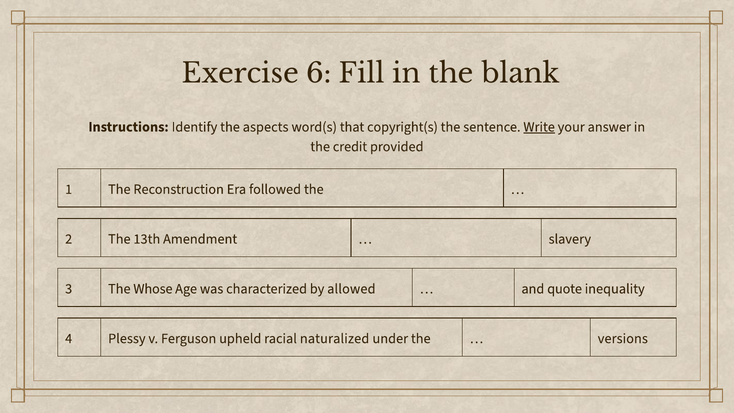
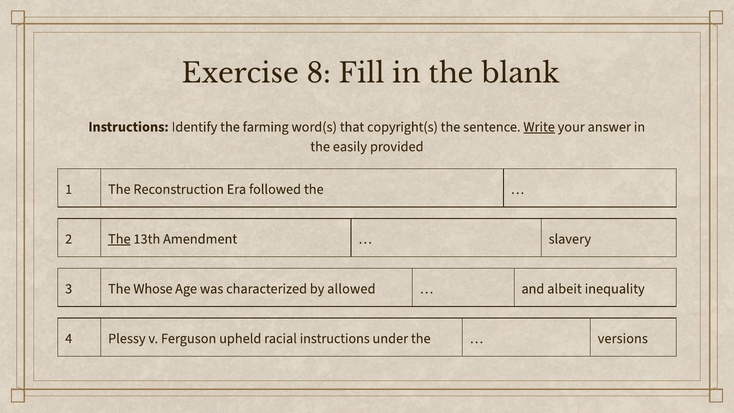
6: 6 -> 8 (319, 74)
aspects: aspects -> farming (266, 127)
credit: credit -> easily (350, 146)
The underline: none -> present (119, 239)
quote: quote -> albeit (564, 289)
racial naturalized: naturalized -> instructions (335, 338)
